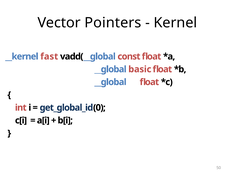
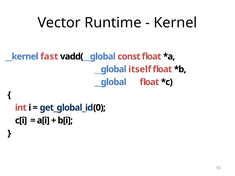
Pointers: Pointers -> Runtime (113, 23)
basic: basic -> itself (140, 69)
